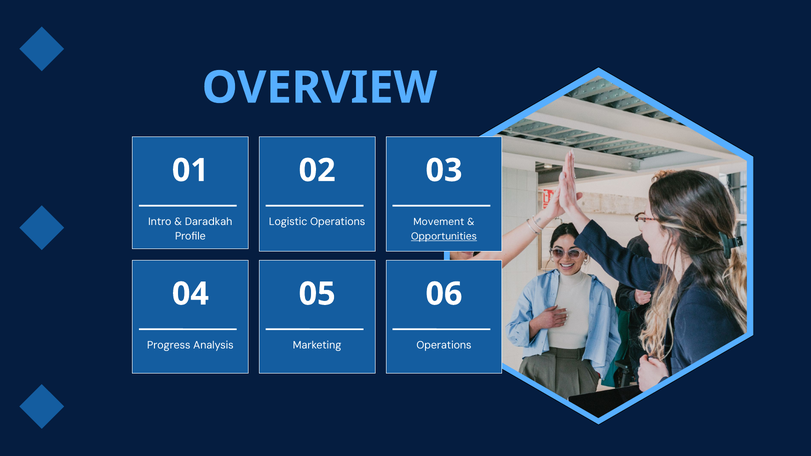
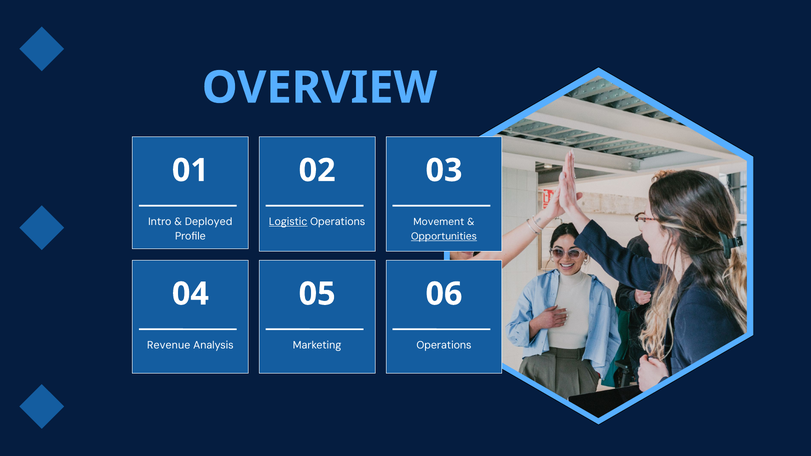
Daradkah: Daradkah -> Deployed (209, 222)
Logistic underline: none -> present (288, 222)
Progress: Progress -> Revenue (169, 345)
